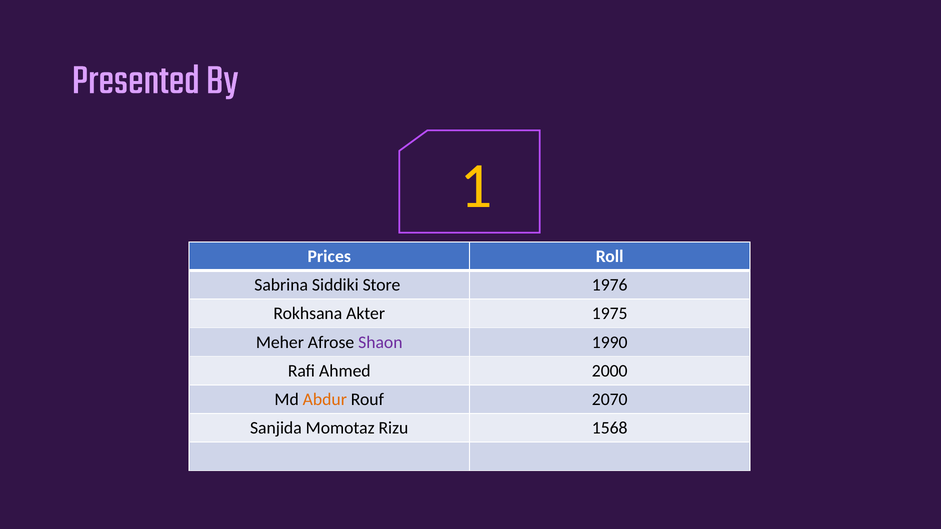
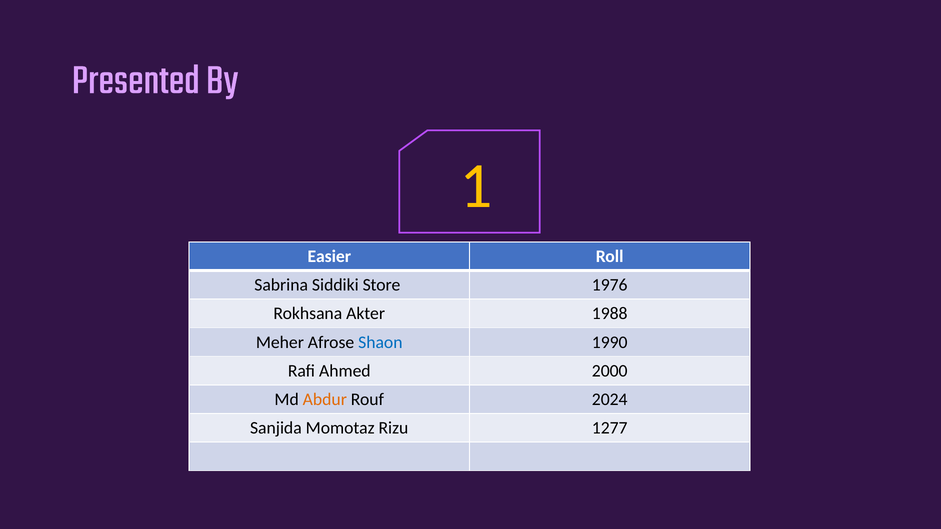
Prices: Prices -> Easier (329, 257)
1975: 1975 -> 1988 (610, 314)
Shaon colour: purple -> blue (380, 342)
2070: 2070 -> 2024 (610, 400)
1568: 1568 -> 1277 (610, 428)
